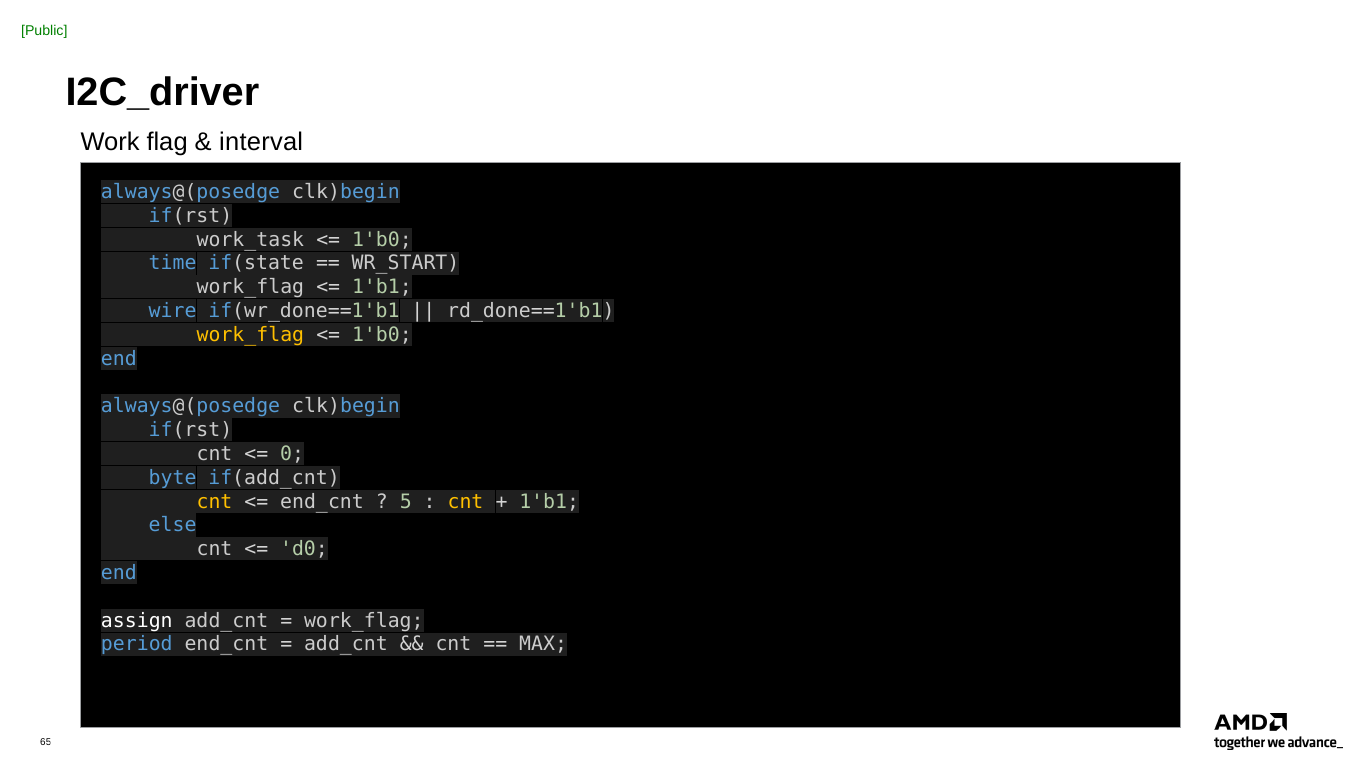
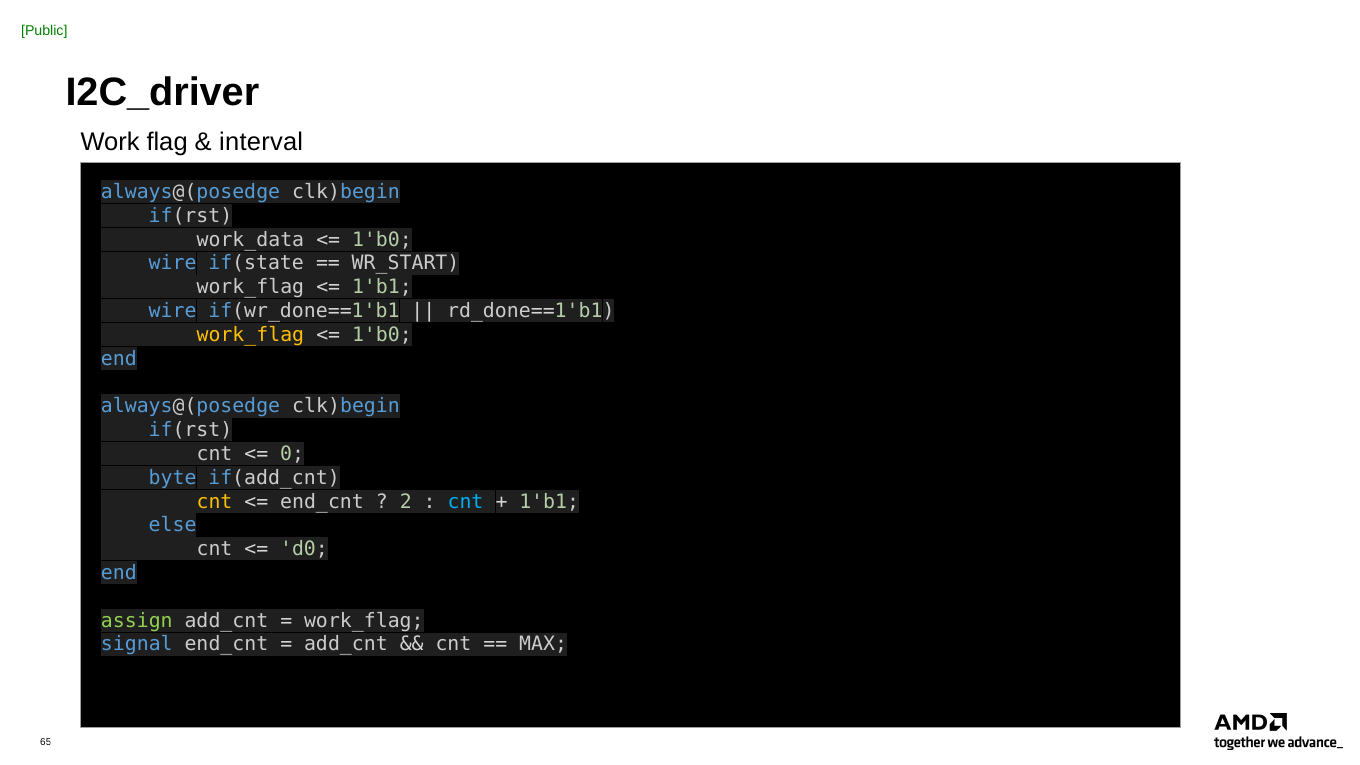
work_task: work_task -> work_data (250, 240)
time: time -> wire (173, 263)
5: 5 -> 2 (406, 502)
cnt colour: yellow -> light blue (465, 502)
assign colour: white -> light green (137, 621)
period: period -> signal (137, 644)
